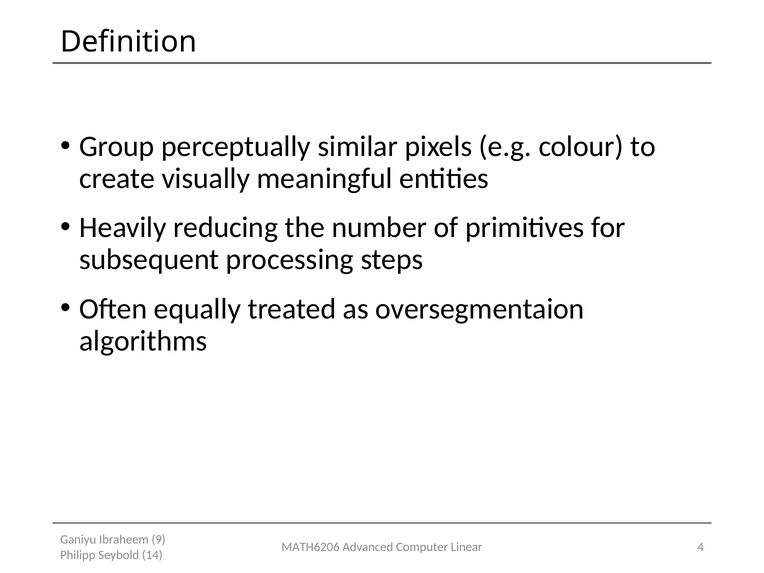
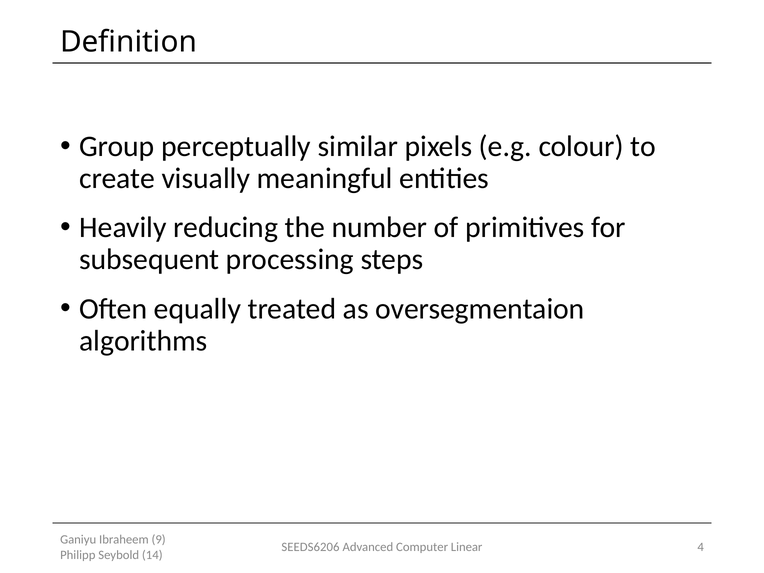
MATH6206: MATH6206 -> SEEDS6206 (310, 547)
